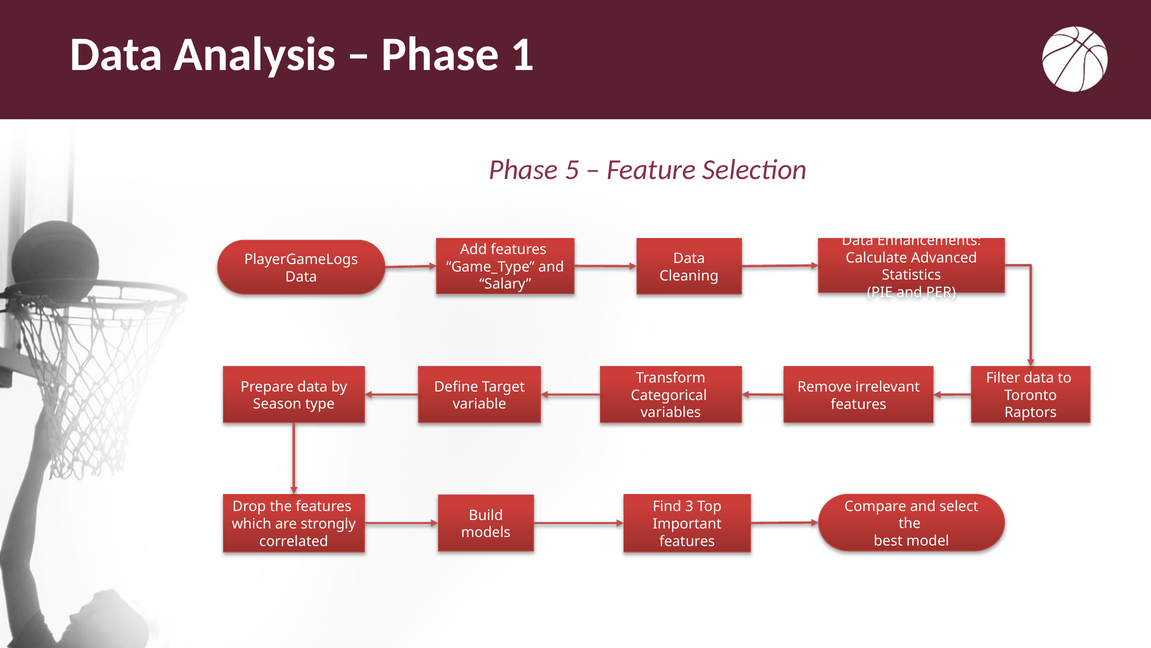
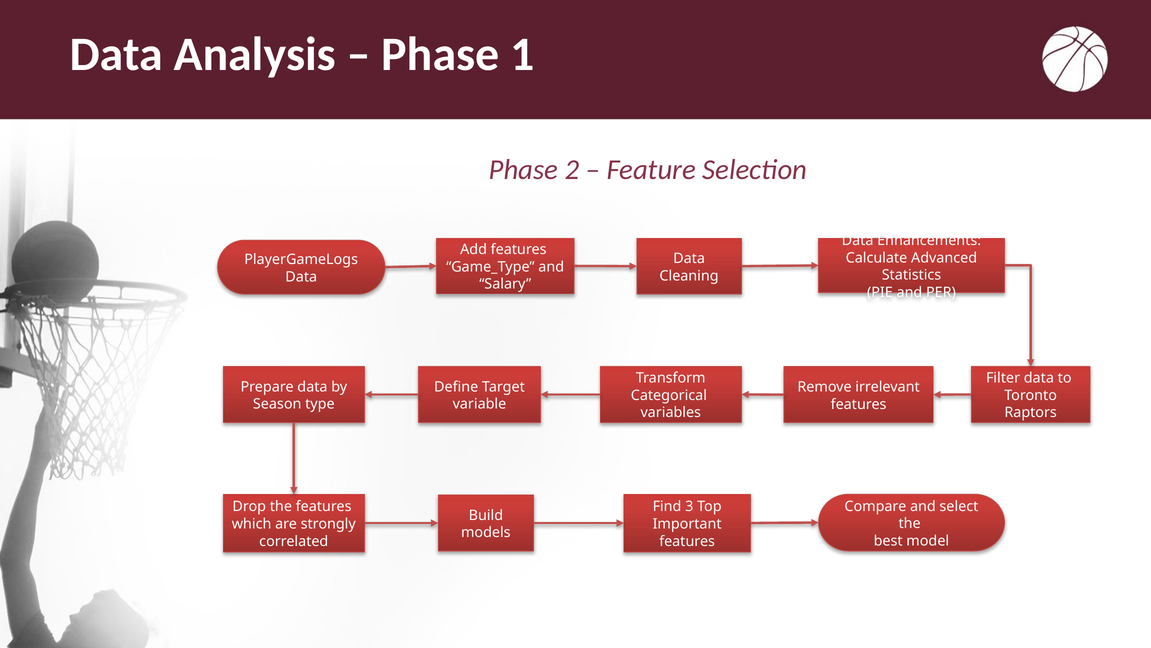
5: 5 -> 2 (572, 170)
